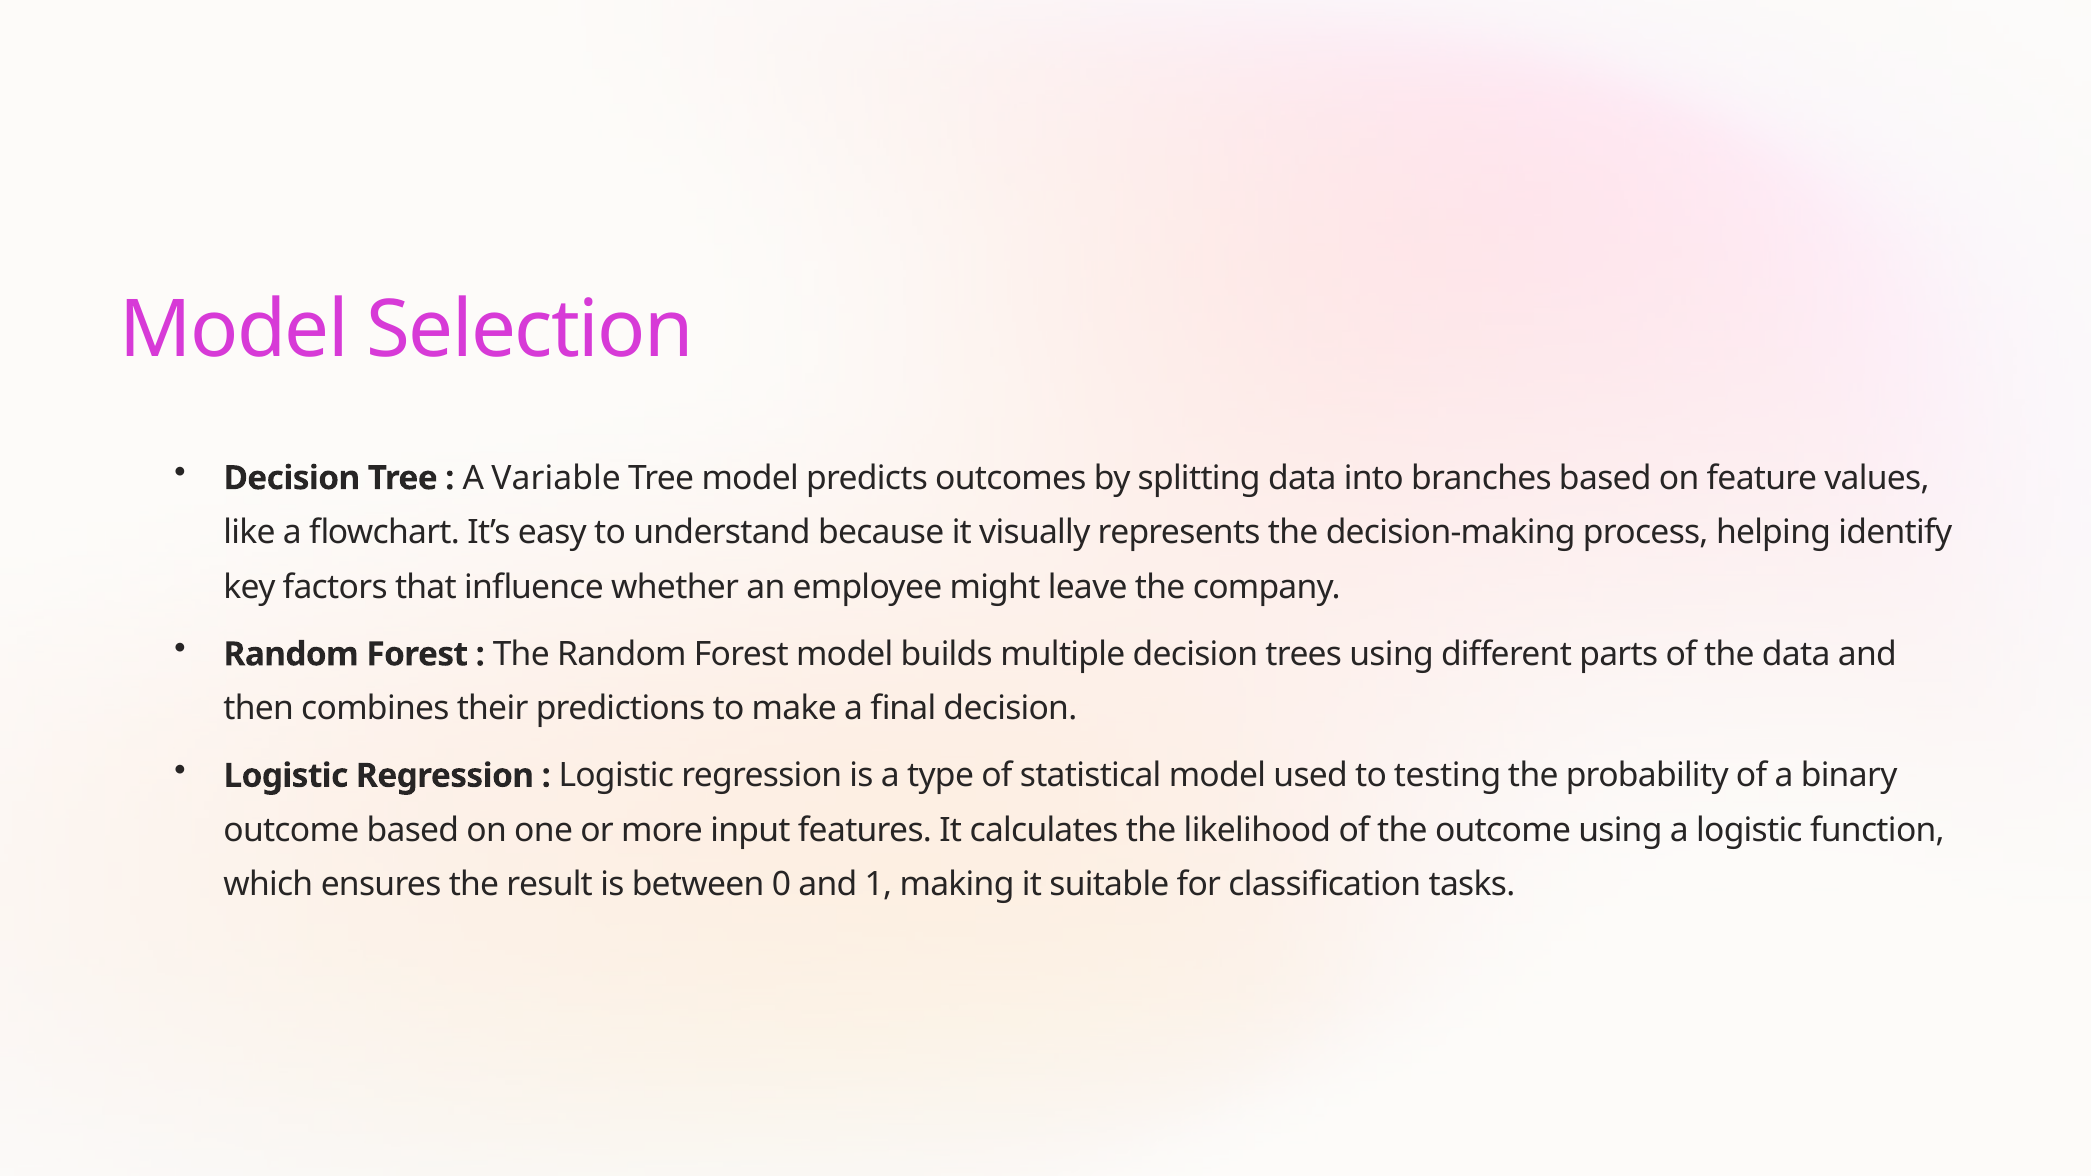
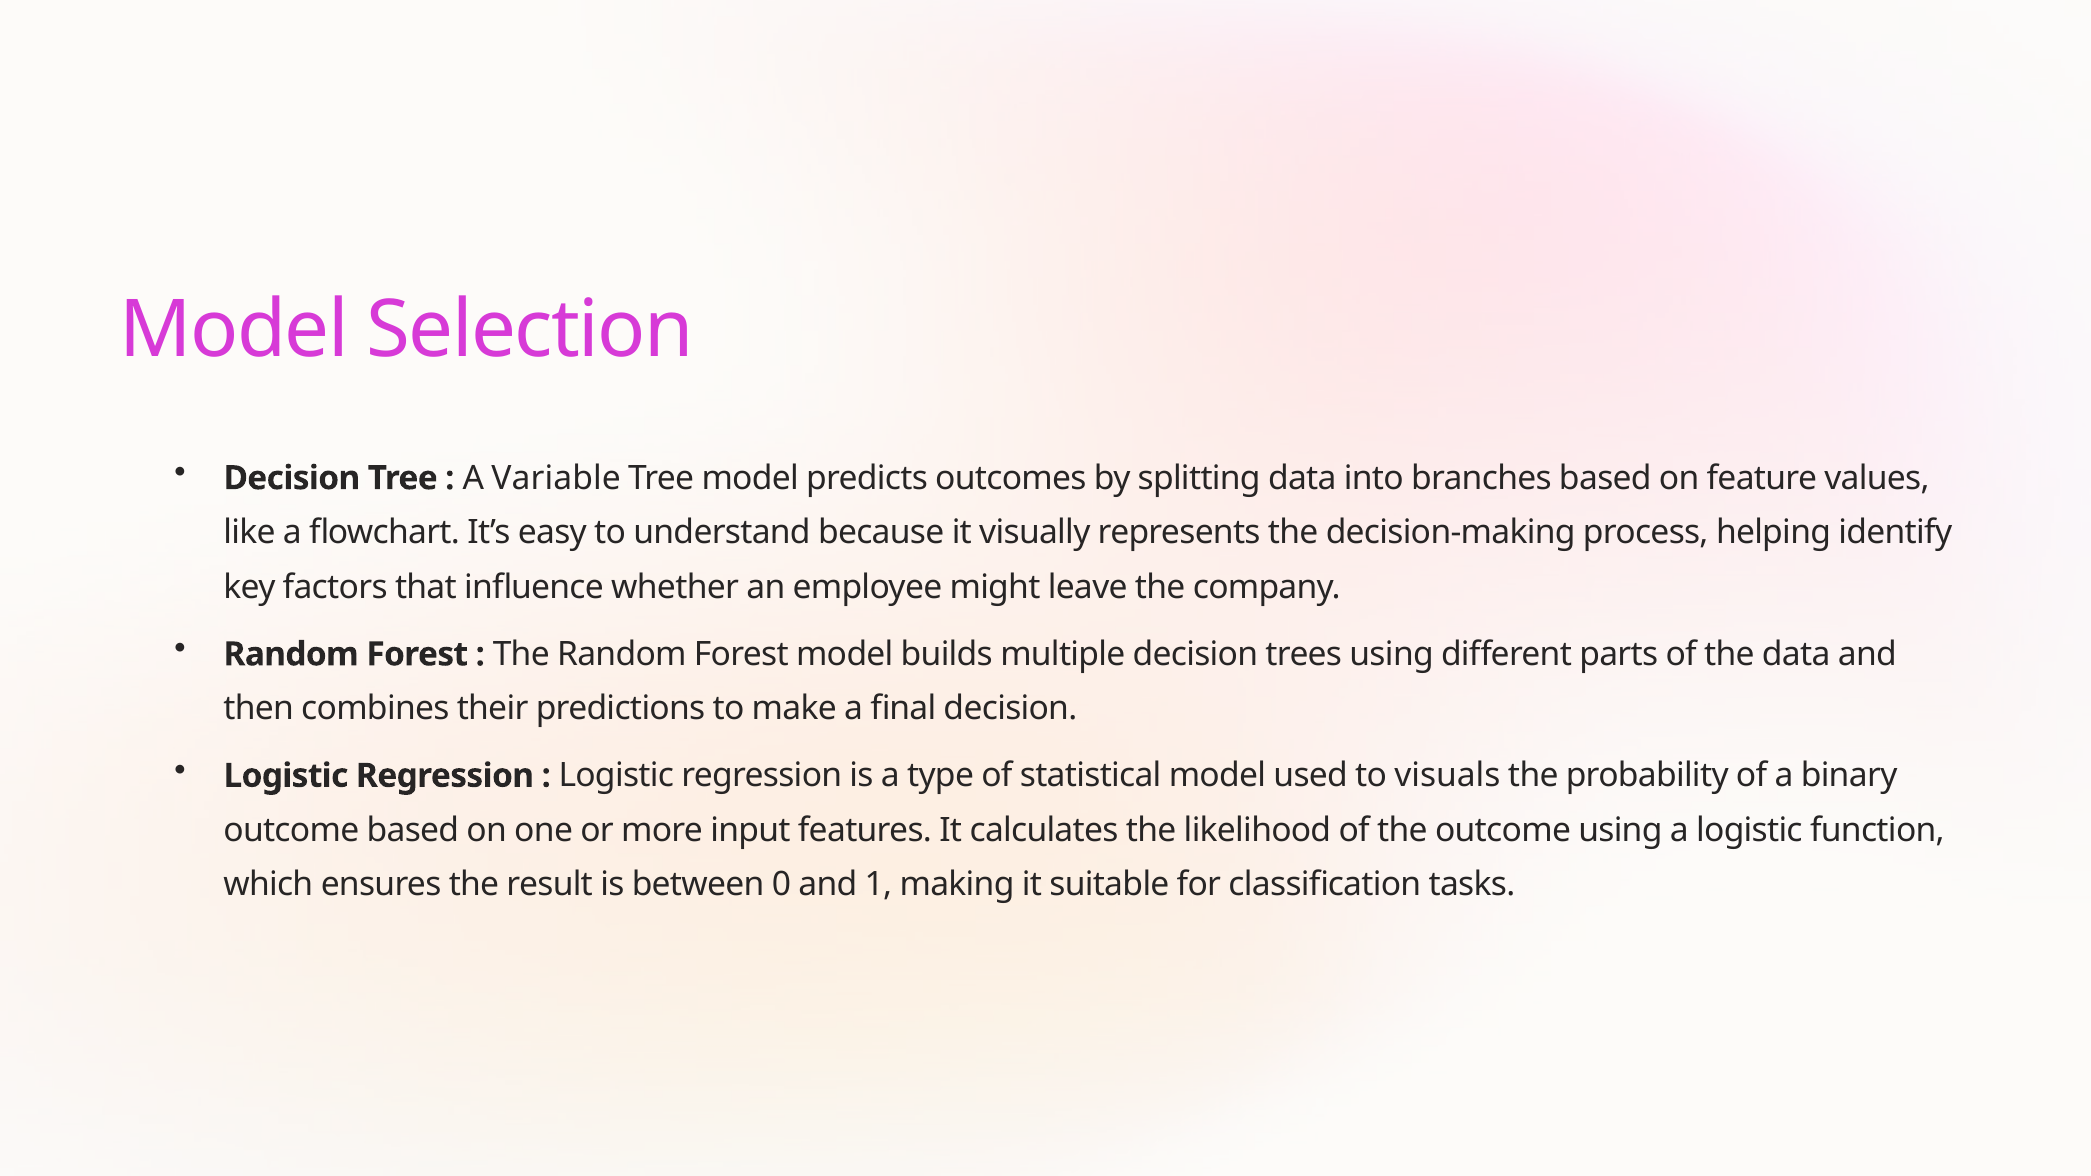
testing: testing -> visuals (1447, 776)
